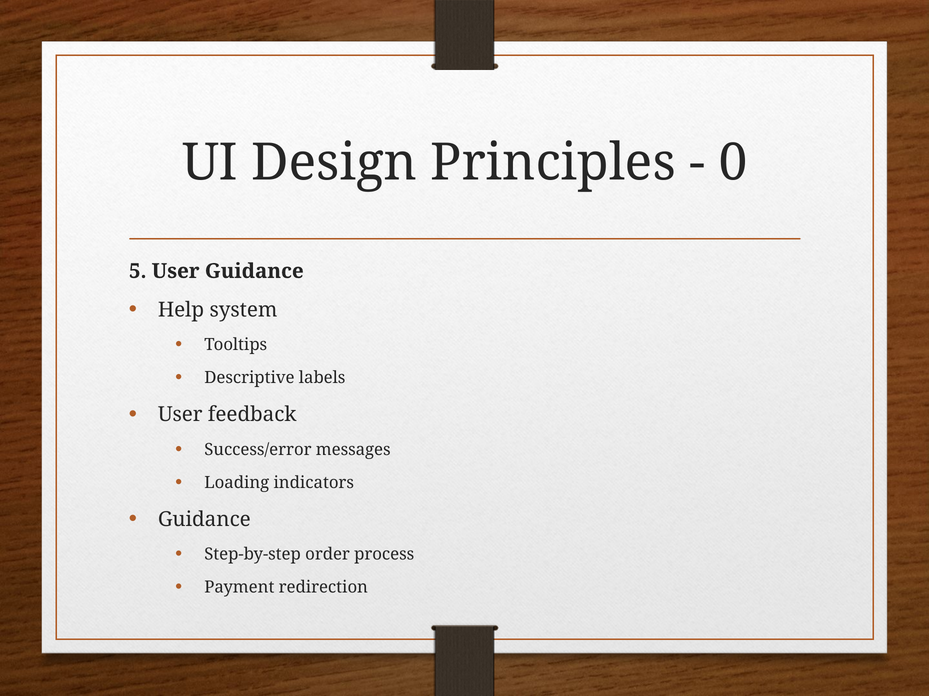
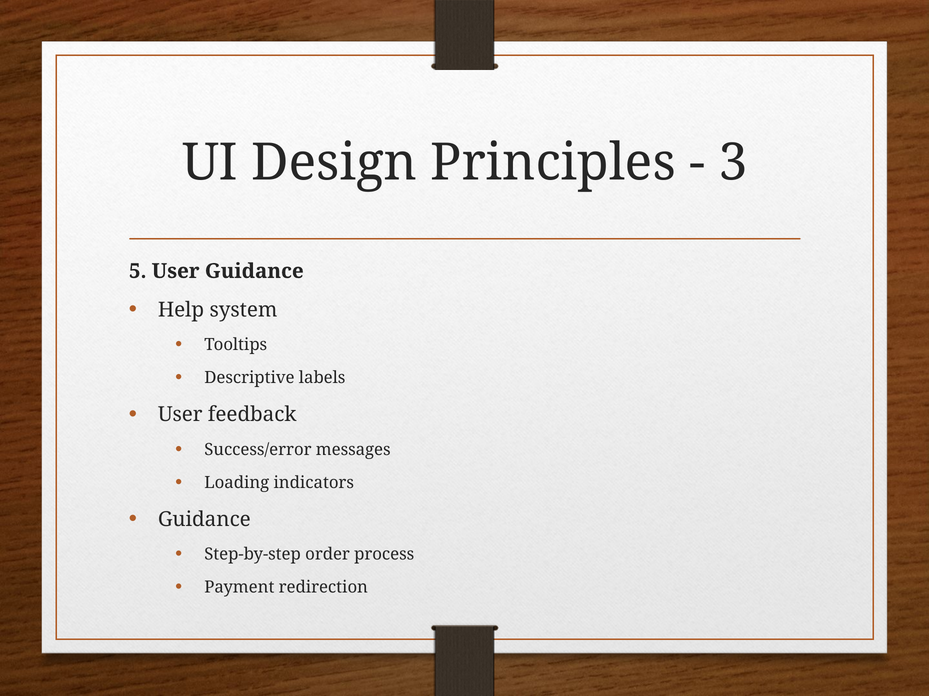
0: 0 -> 3 (733, 163)
